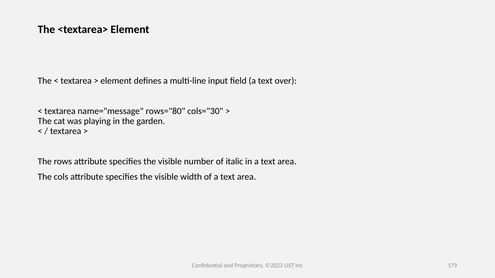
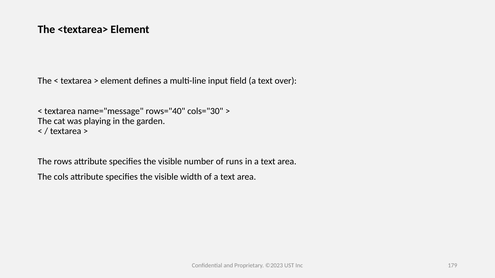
rows="80: rows="80 -> rows="40 (165, 111)
italic: italic -> runs (234, 162)
